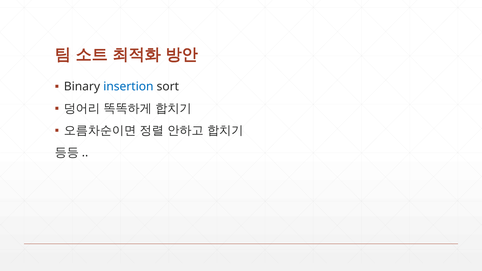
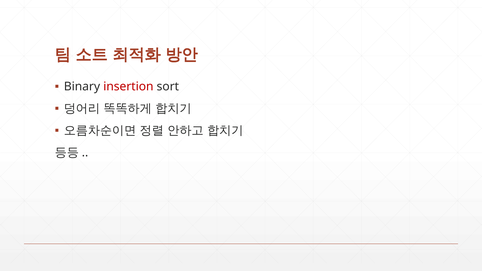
insertion colour: blue -> red (128, 87)
